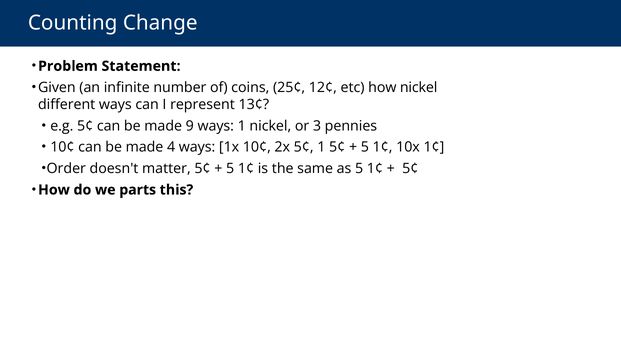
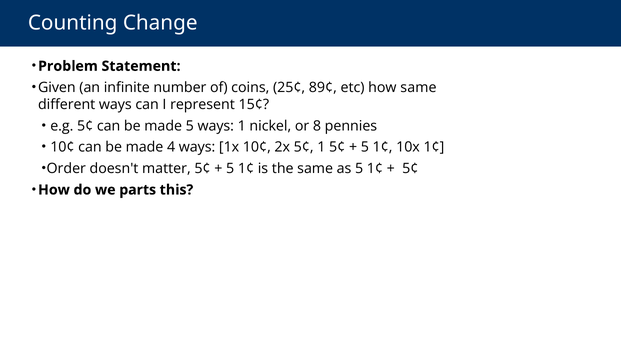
12¢: 12¢ -> 89¢ (323, 88)
how nickel: nickel -> same (418, 88)
13¢: 13¢ -> 15¢ (254, 105)
made 9: 9 -> 5 (190, 126)
3: 3 -> 8 (317, 126)
